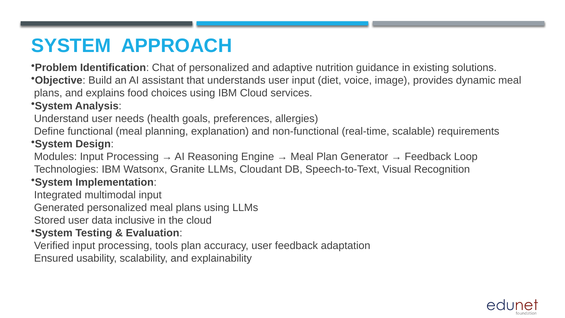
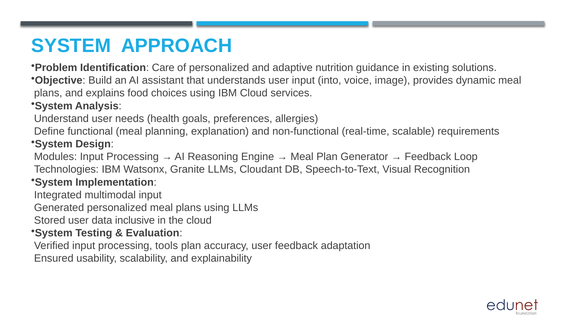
Chat: Chat -> Care (163, 68)
diet: diet -> into (330, 80)
